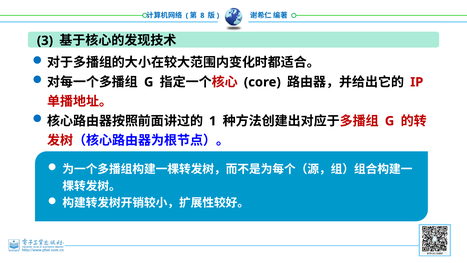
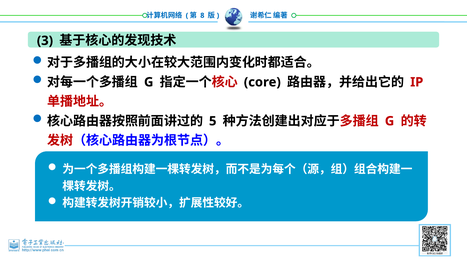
1: 1 -> 5 (213, 121)
